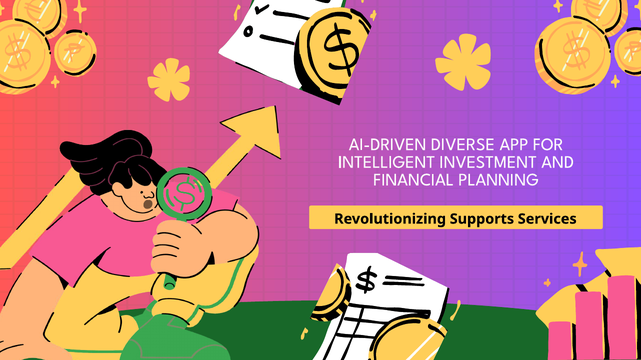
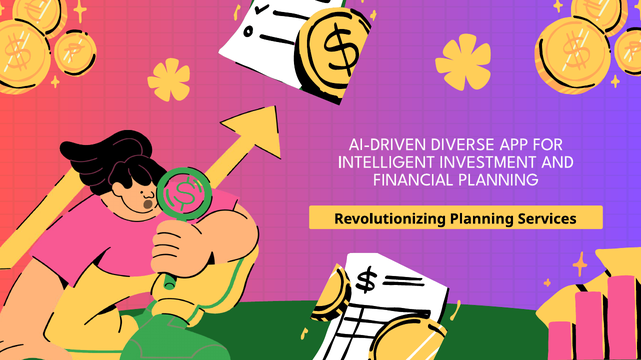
Revolutionizing Supports: Supports -> Planning (482, 219)
